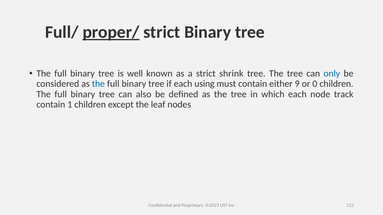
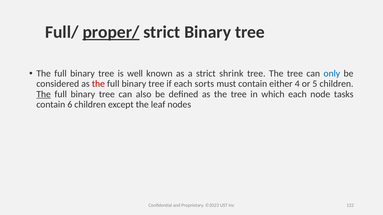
the colour: blue -> red (98, 84)
using: using -> sorts (204, 84)
9: 9 -> 4 (297, 84)
0: 0 -> 5 (315, 84)
The underline: none -> present (44, 94)
track: track -> tasks (344, 94)
1: 1 -> 6 (70, 105)
